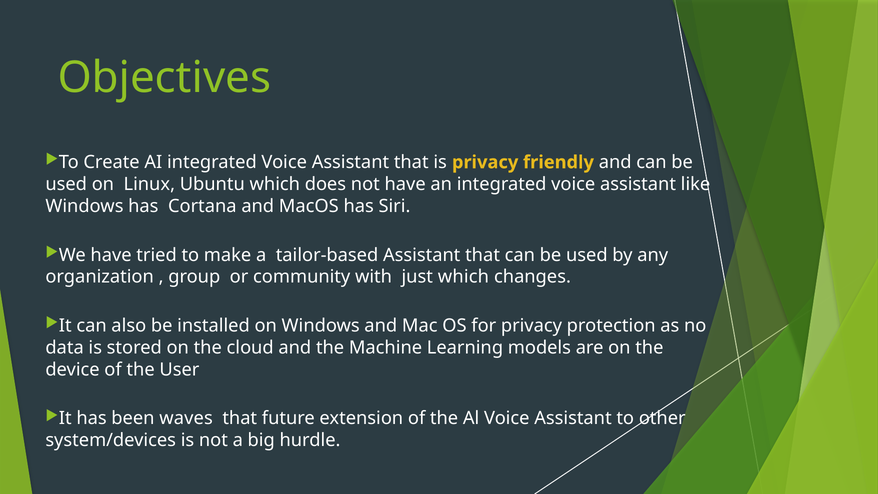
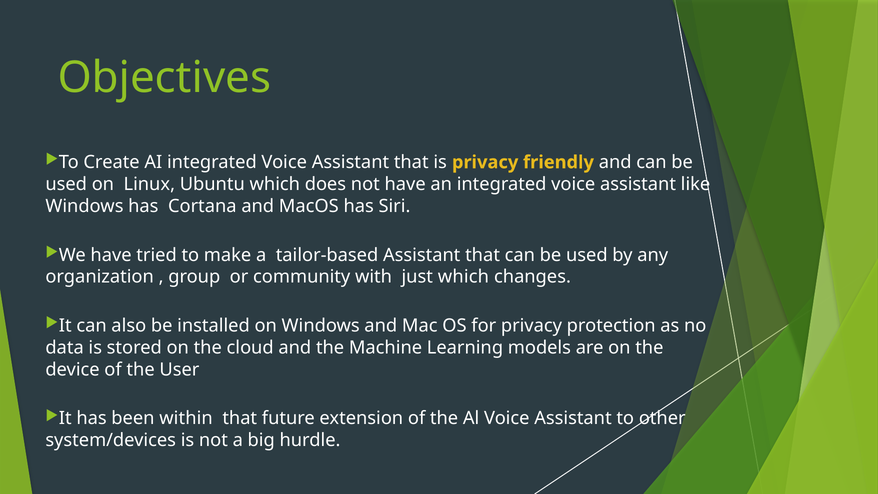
waves: waves -> within (186, 418)
